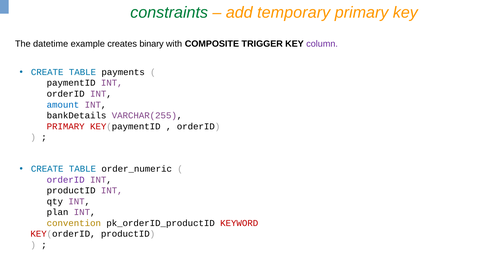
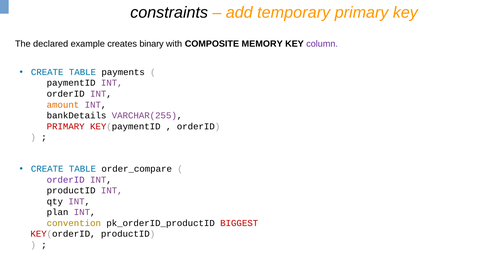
constraints colour: green -> black (169, 13)
datetime: datetime -> declared (51, 44)
TRIGGER: TRIGGER -> MEMORY (262, 44)
amount colour: blue -> orange (63, 105)
order_numeric: order_numeric -> order_compare (137, 169)
KEYWORD: KEYWORD -> BIGGEST (239, 223)
